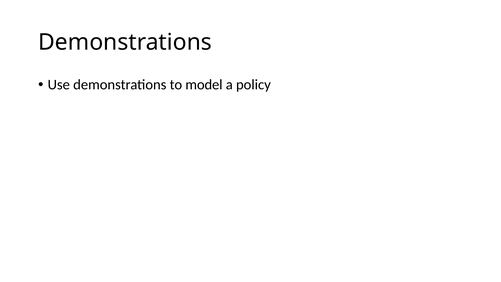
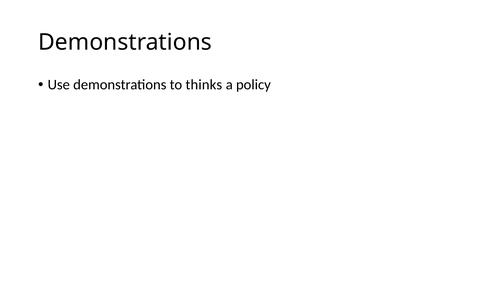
model: model -> thinks (204, 85)
